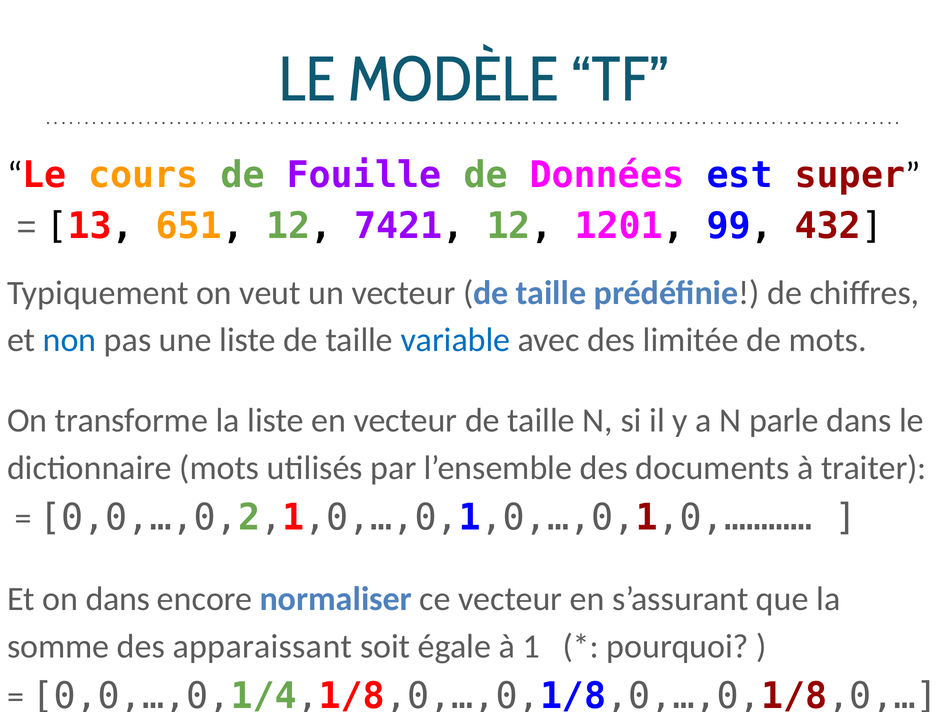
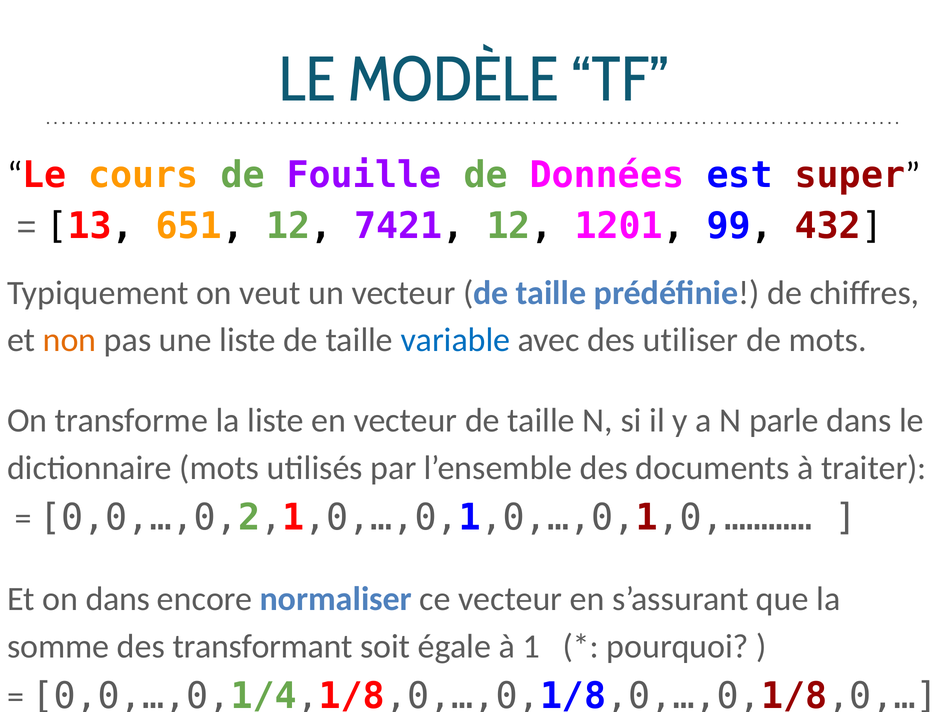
non colour: blue -> orange (69, 340)
limitée: limitée -> utiliser (691, 340)
apparaissant: apparaissant -> transformant (263, 647)
